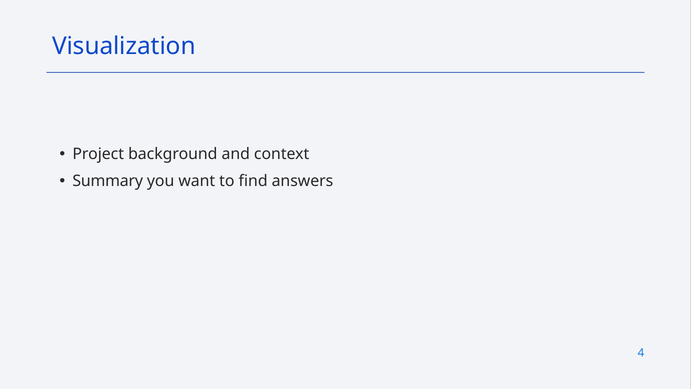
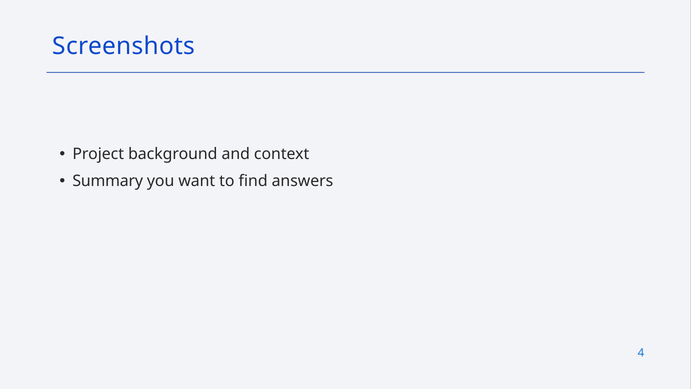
Visualization: Visualization -> Screenshots (124, 46)
